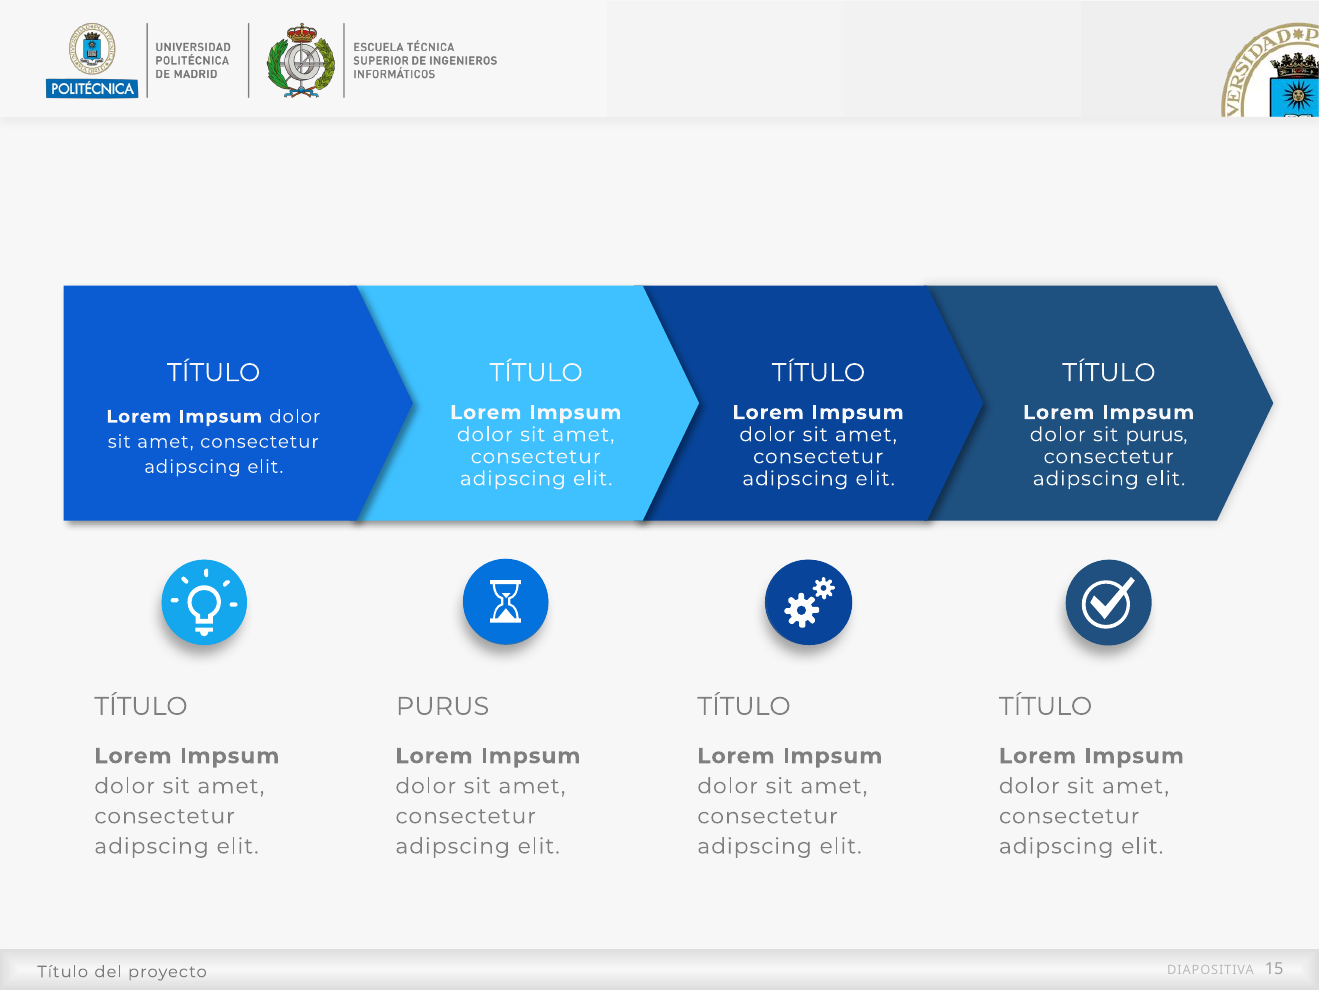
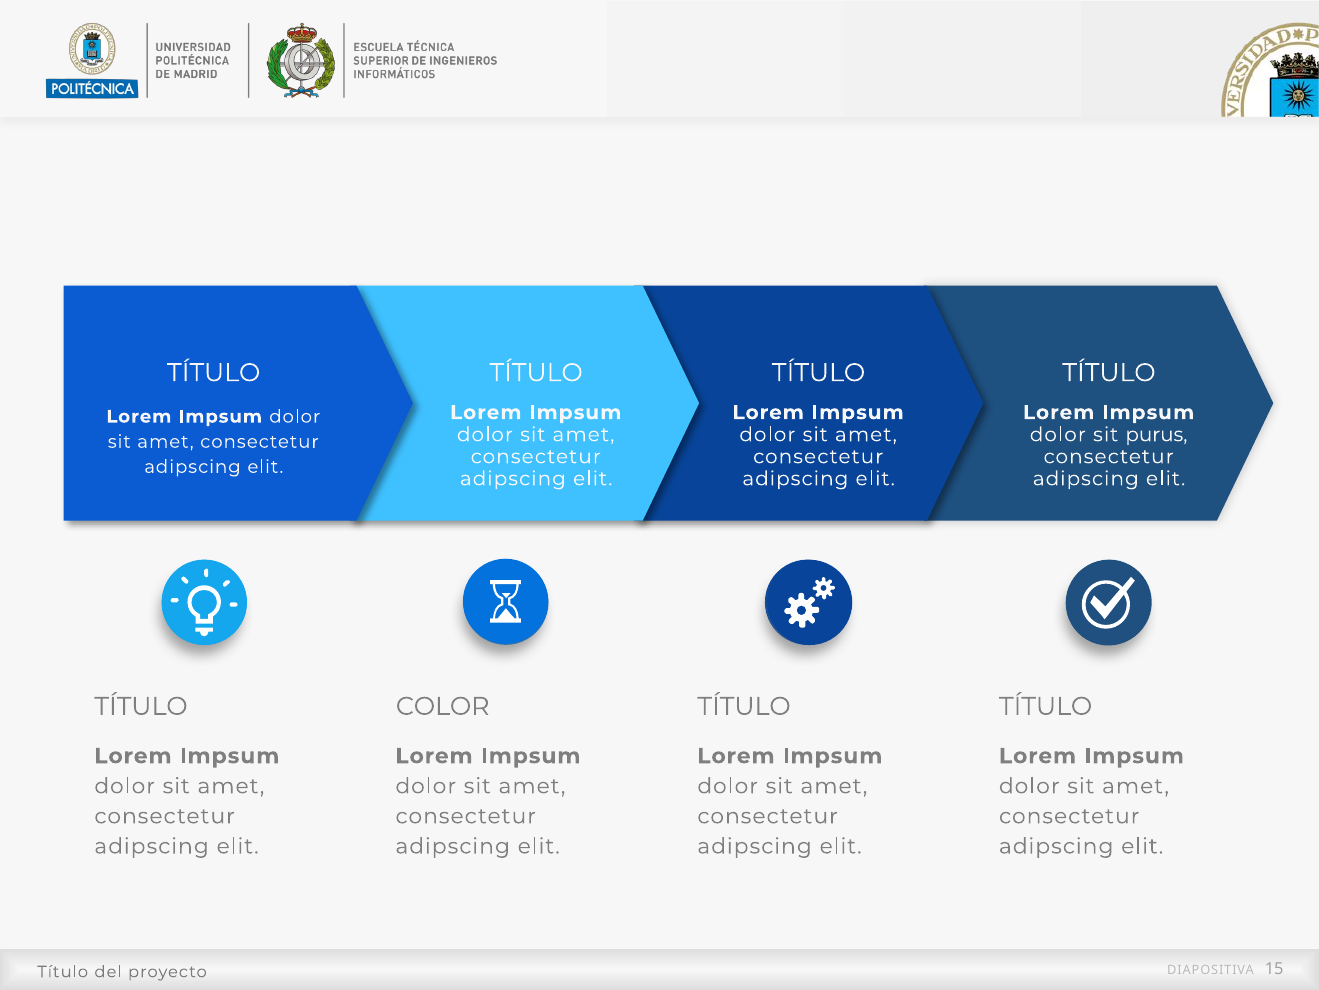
PURUS: PURUS -> COLOR (443, 706)
